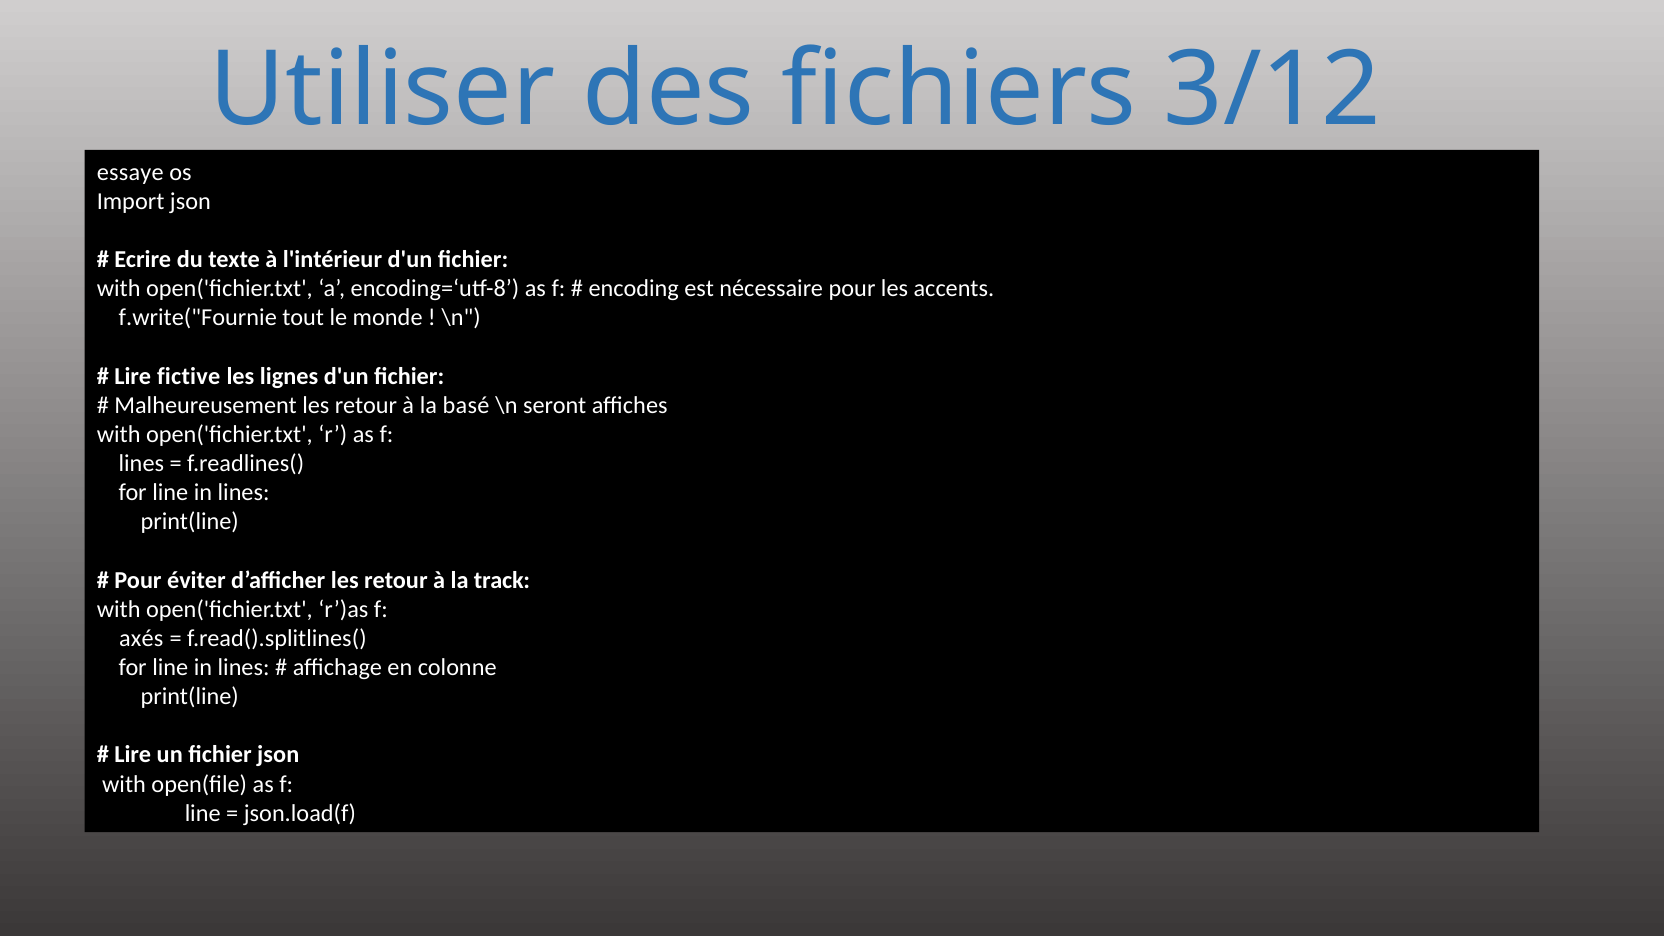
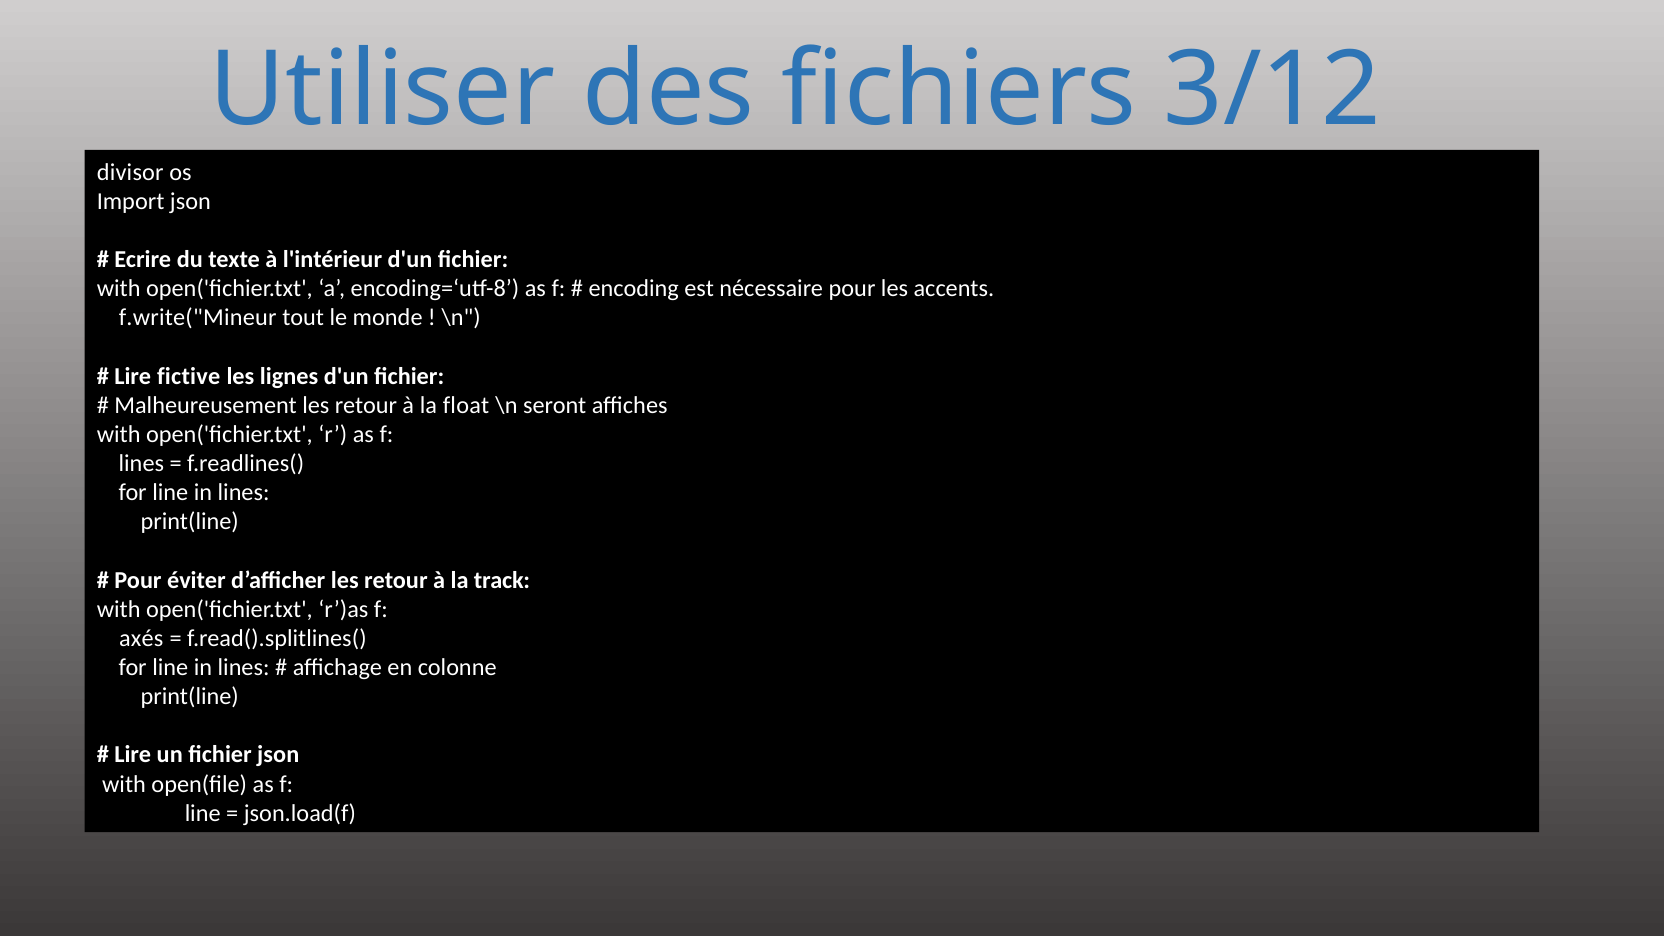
essaye: essaye -> divisor (130, 172)
f.write("Fournie: f.write("Fournie -> f.write("Mineur (198, 318)
basé: basé -> float (466, 405)
